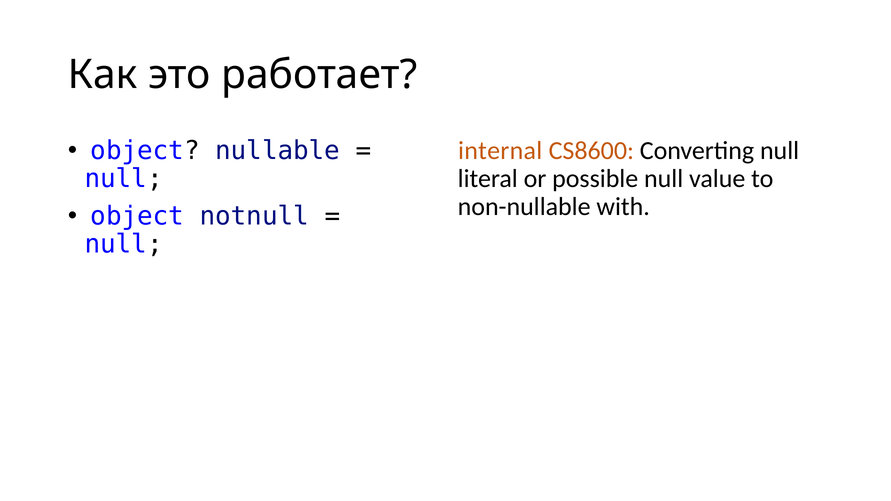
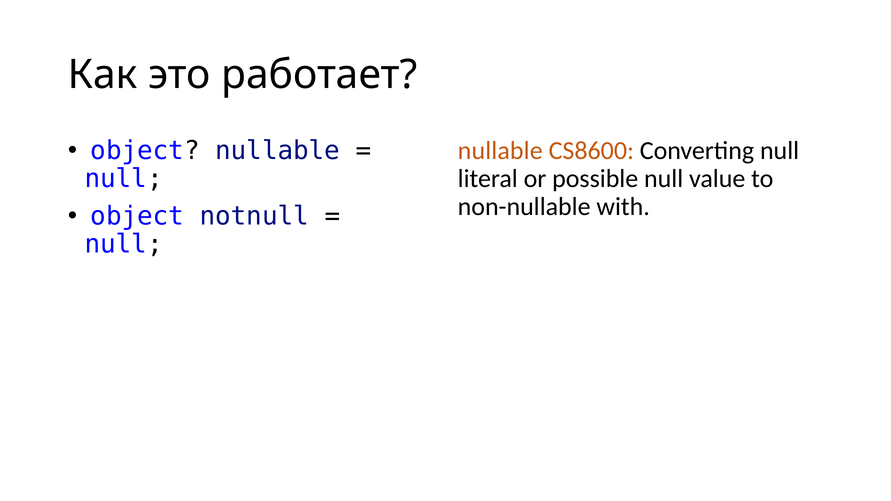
internal: internal -> nullable (500, 151)
